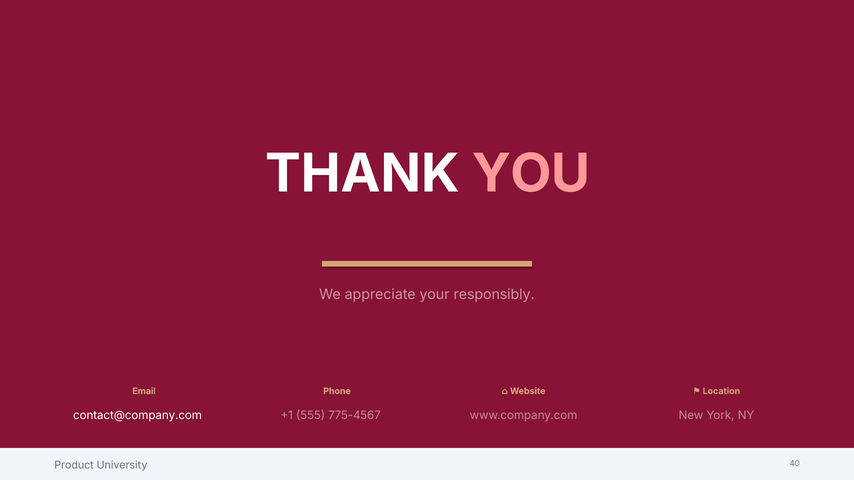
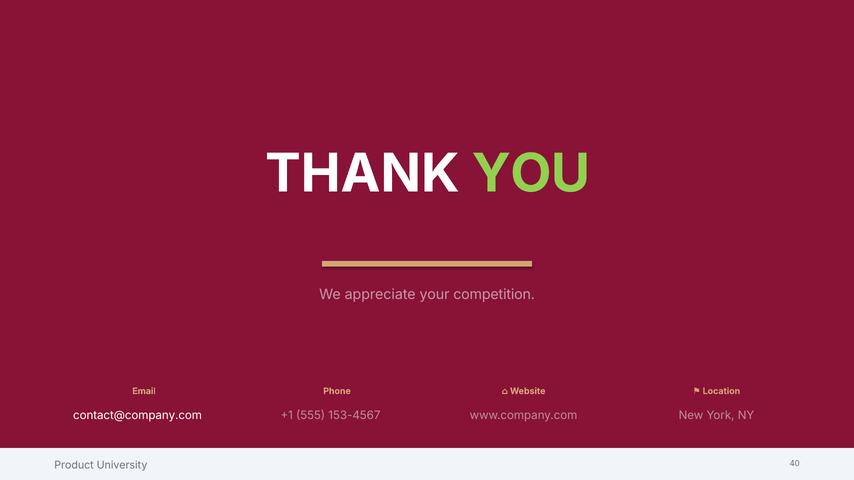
YOU colour: pink -> light green (531, 174)
responsibly: responsibly -> competition (494, 295)
775-4567: 775-4567 -> 153-4567 (354, 416)
